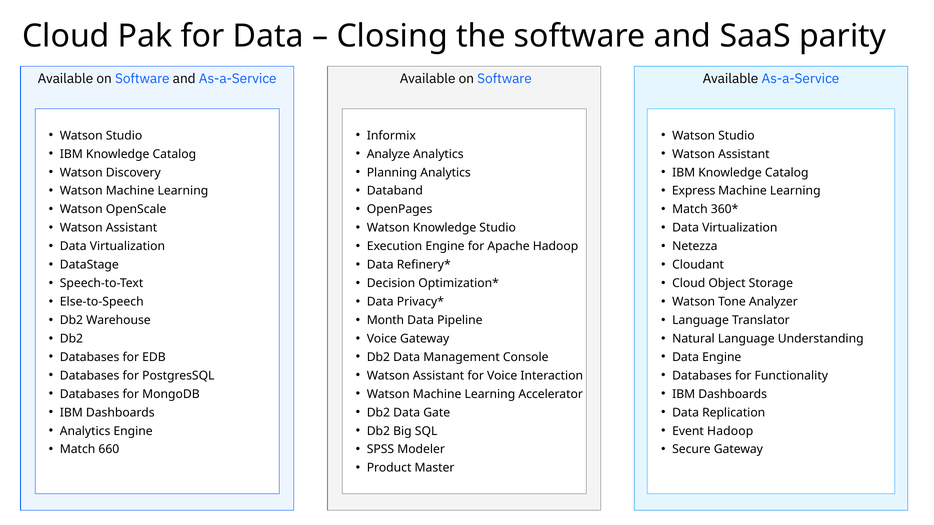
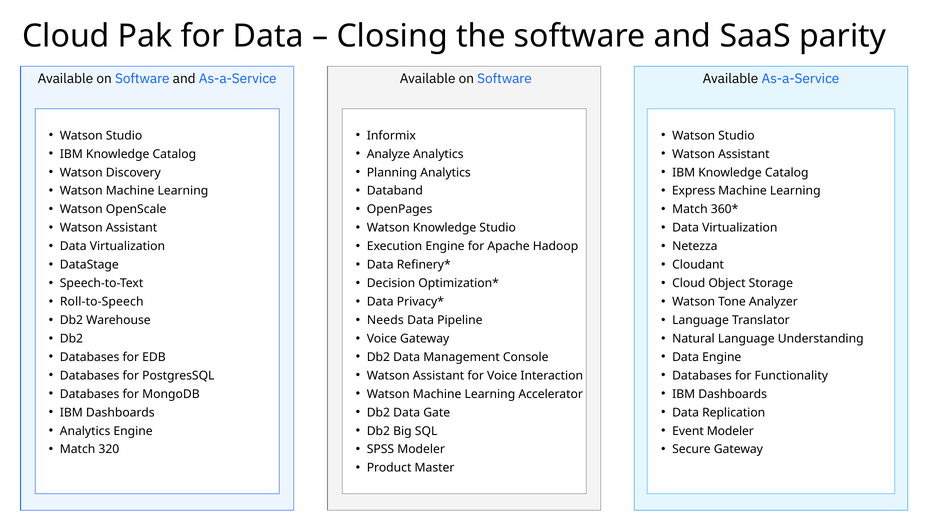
Else-to-Speech: Else-to-Speech -> Roll-to-Speech (102, 302)
Month: Month -> Needs (385, 320)
Event Hadoop: Hadoop -> Modeler (730, 431)
660: 660 -> 320 (109, 450)
